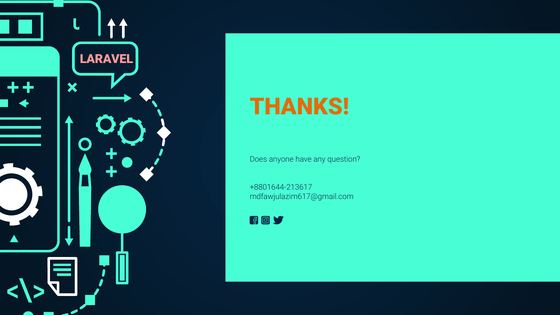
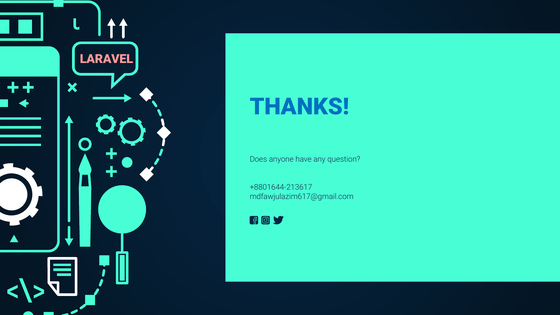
THANKS colour: orange -> blue (299, 107)
